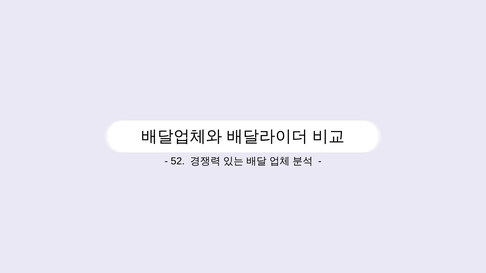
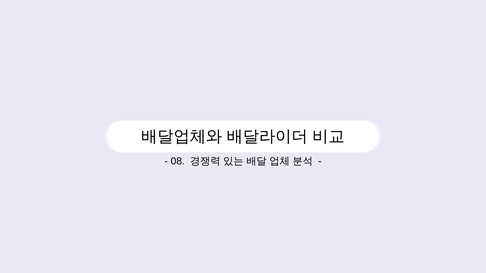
52: 52 -> 08 (178, 161)
